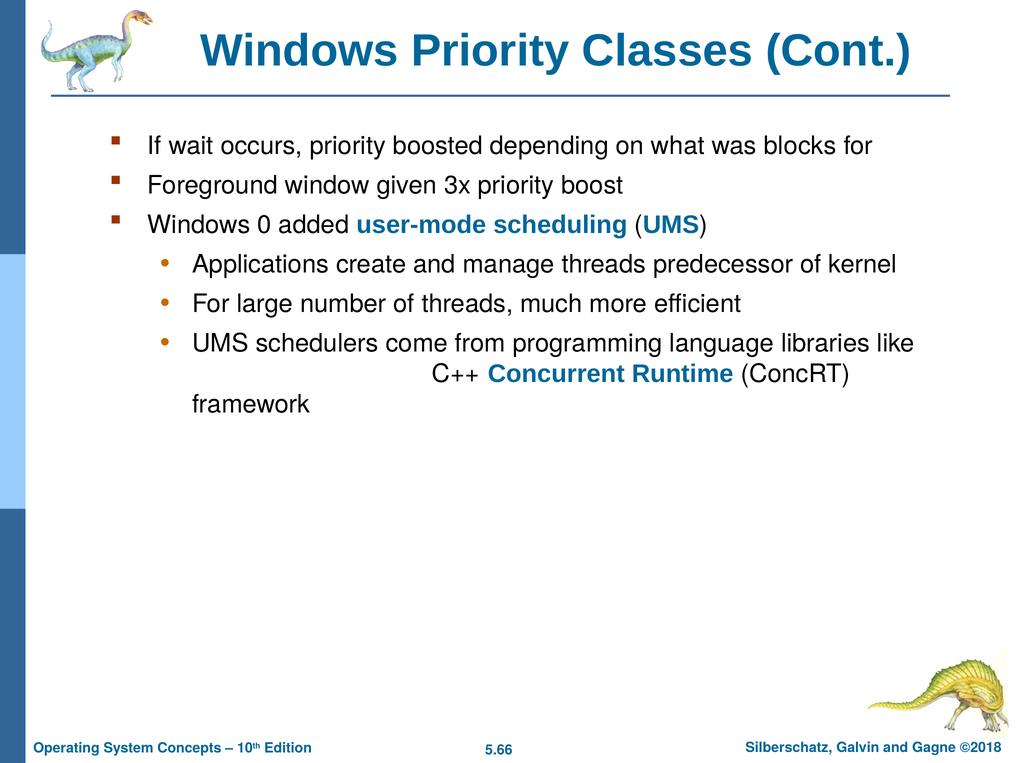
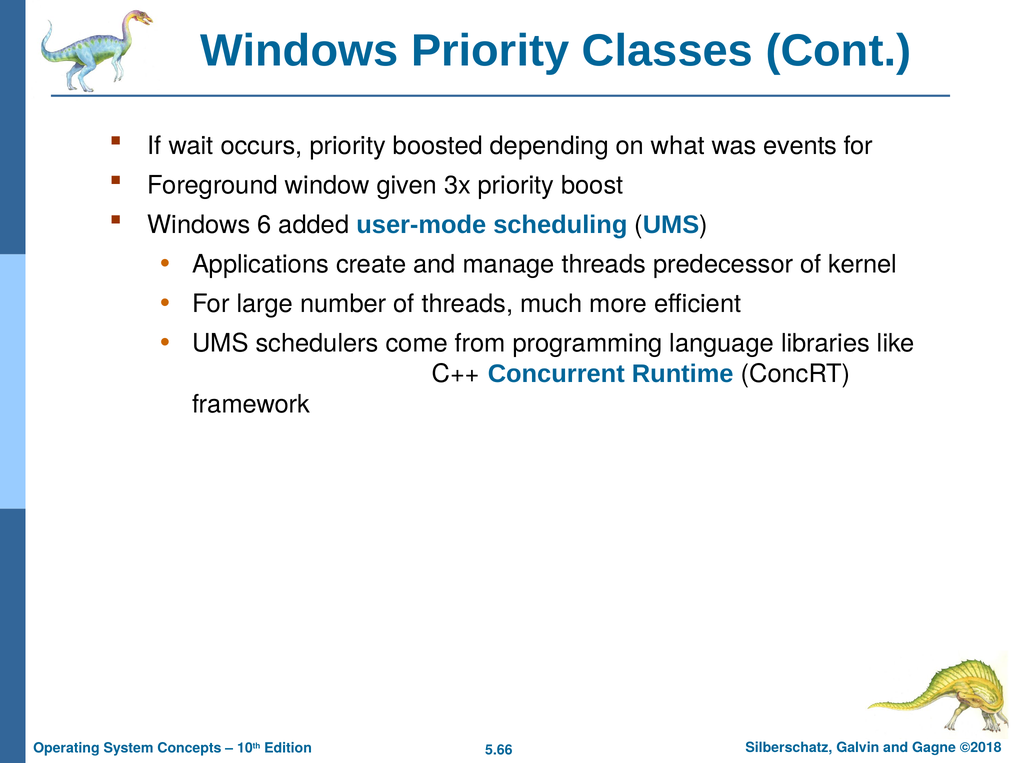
blocks: blocks -> events (800, 146)
0: 0 -> 6 (264, 225)
